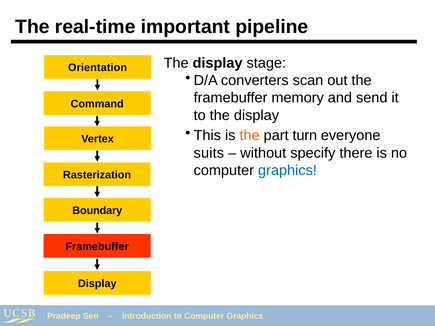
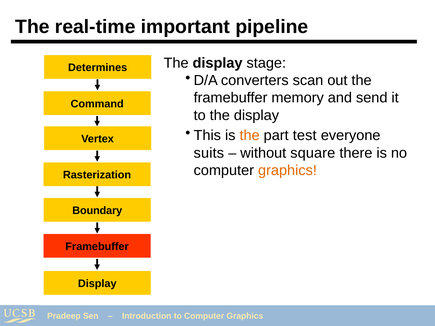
Orientation: Orientation -> Determines (98, 68)
turn: turn -> test (305, 136)
specify: specify -> square (313, 153)
graphics colour: blue -> orange (287, 170)
